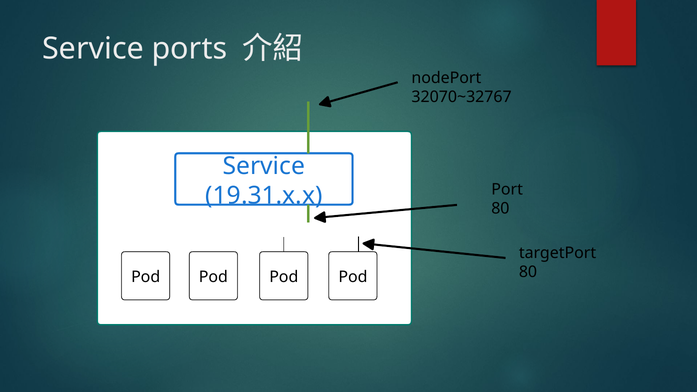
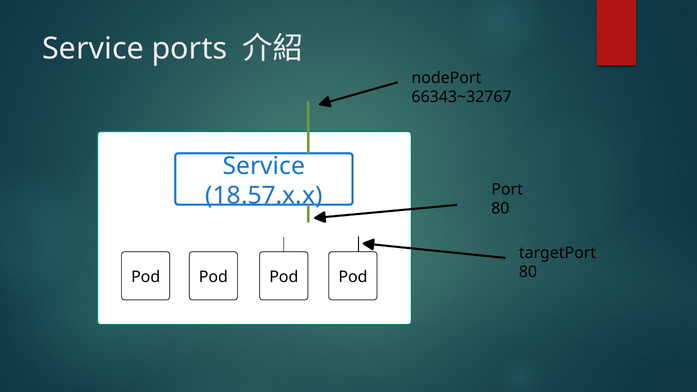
32070~32767: 32070~32767 -> 66343~32767 (462, 97)
19.31.x.x: 19.31.x.x -> 18.57.x.x (264, 196)
